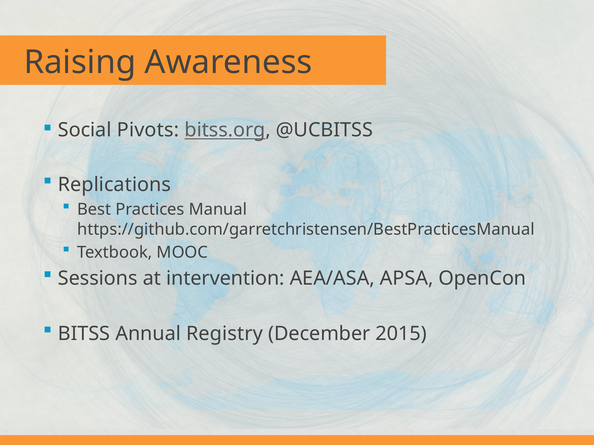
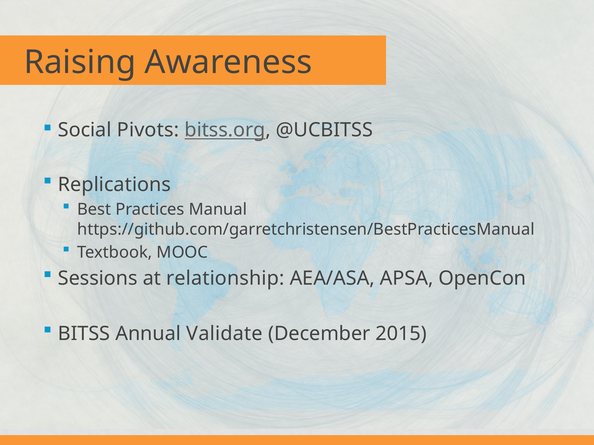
intervention: intervention -> relationship (225, 279)
Registry: Registry -> Validate (224, 334)
